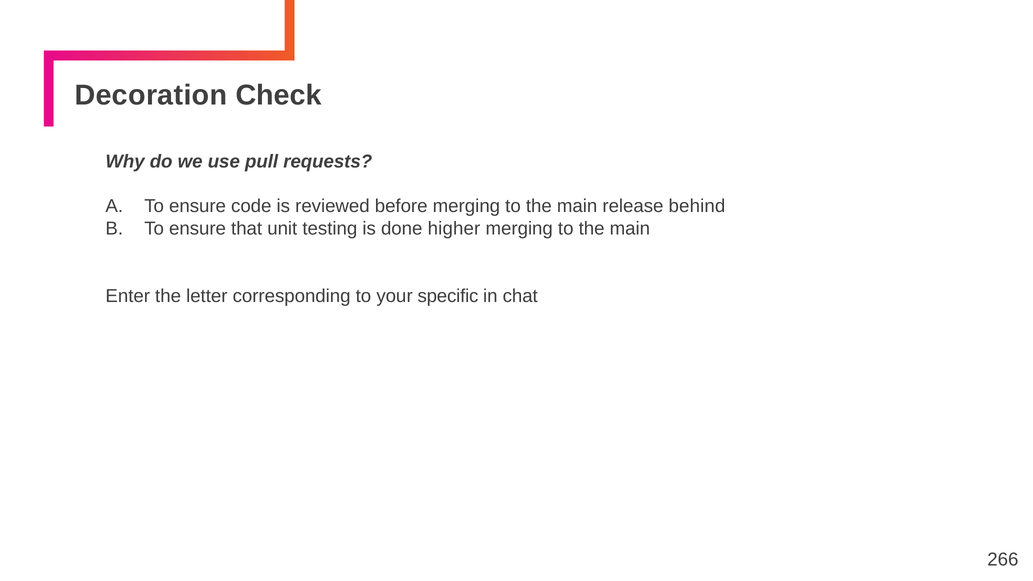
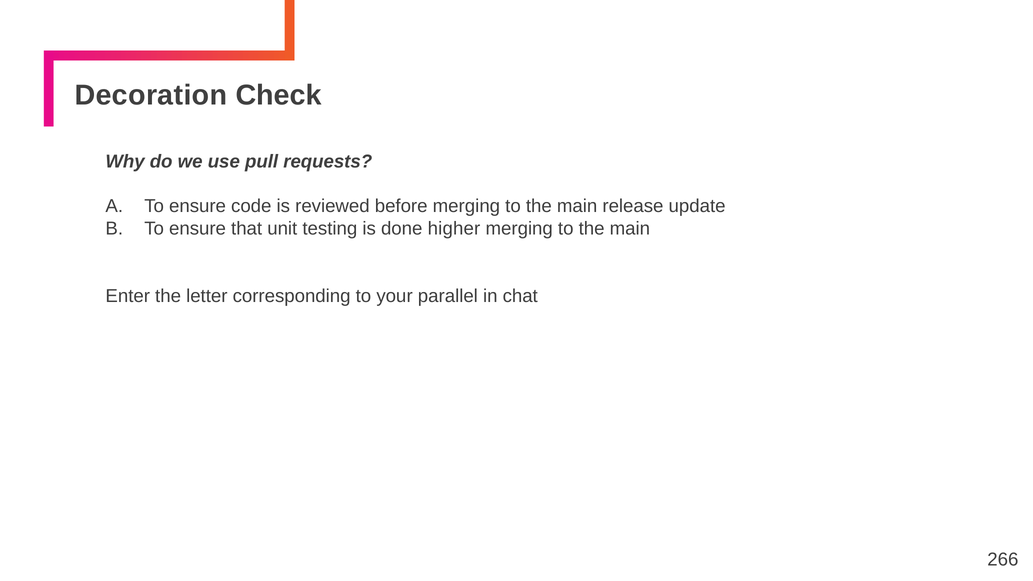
behind: behind -> update (697, 206)
specific: specific -> parallel (448, 296)
